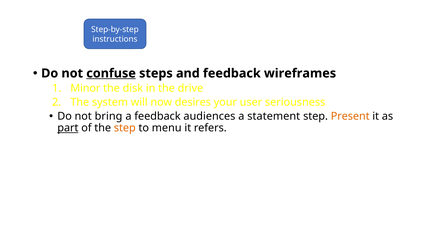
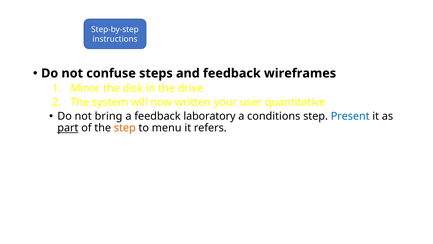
confuse underline: present -> none (111, 73)
desires: desires -> written (193, 102)
seriousness: seriousness -> quantitative (295, 102)
audiences: audiences -> laboratory (209, 116)
statement: statement -> conditions (274, 116)
Present colour: orange -> blue (350, 116)
